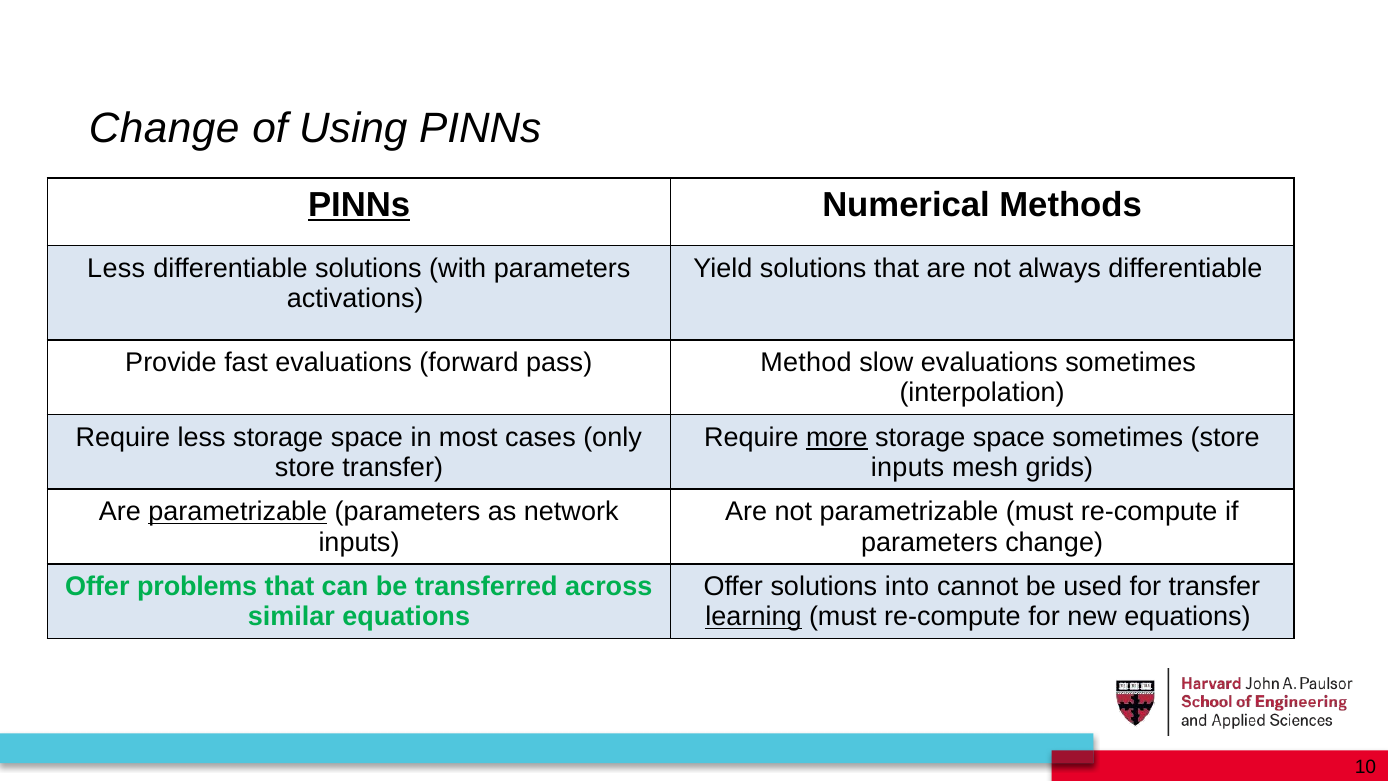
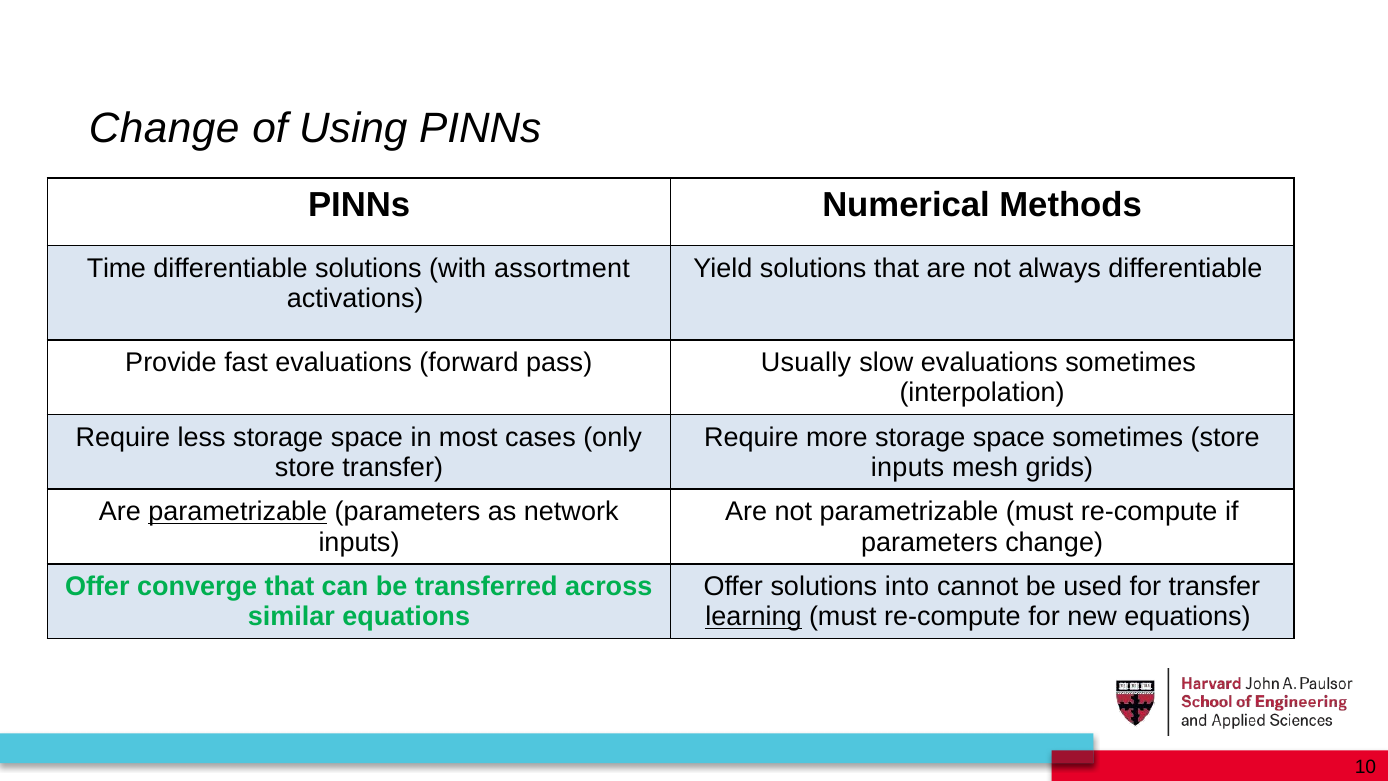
PINNs underline: present -> none (359, 205)
Less: Less -> Time (116, 268)
with parameters: parameters -> assortment (562, 268)
Method: Method -> Usually (806, 362)
more underline: present -> none (837, 437)
problems: problems -> converge (197, 586)
